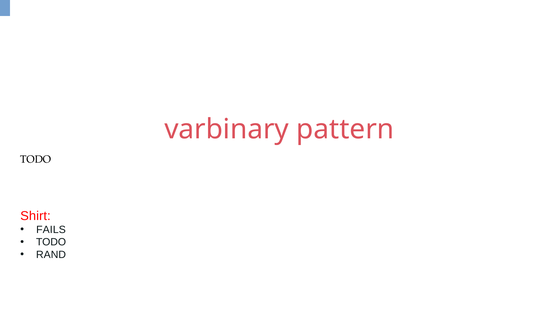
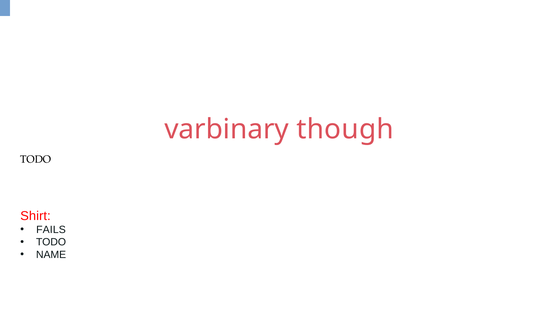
pattern: pattern -> though (345, 129)
RAND: RAND -> NAME (51, 255)
